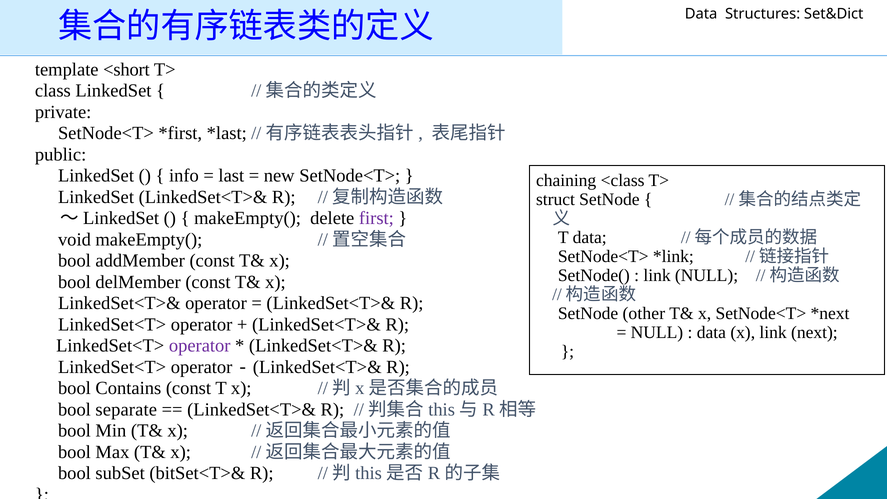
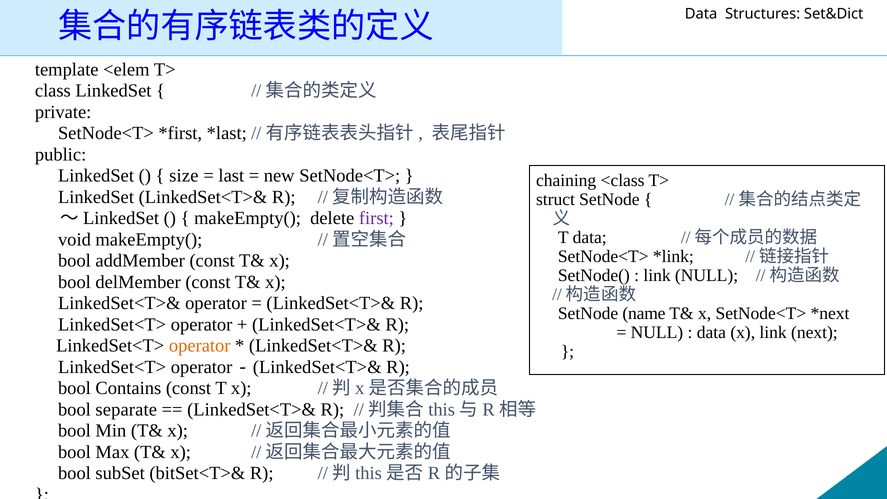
<short: <short -> <elem (126, 70)
info: info -> size (184, 176)
other: other -> name (644, 313)
operator colour: purple -> orange (200, 346)
